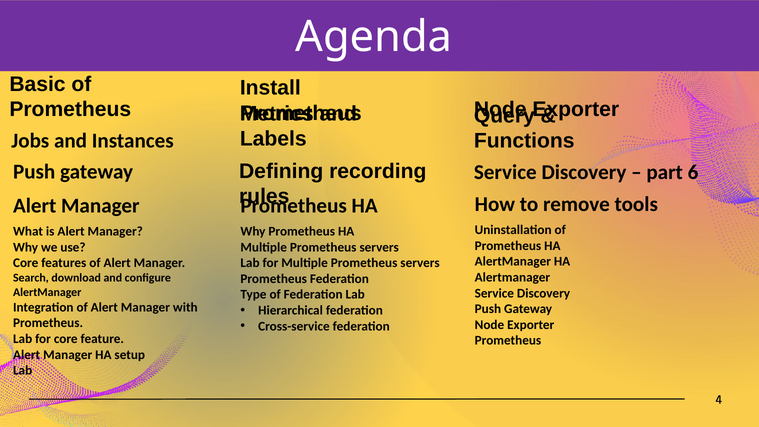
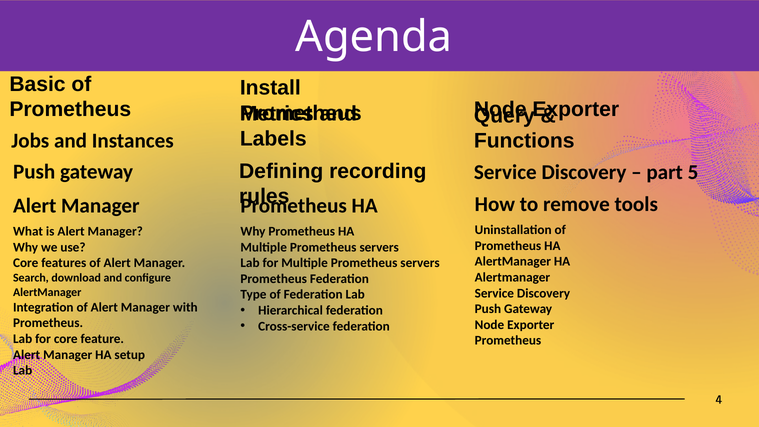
6: 6 -> 5 (693, 172)
